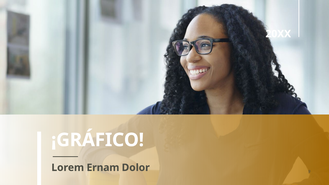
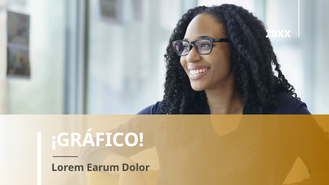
Ernam: Ernam -> Earum (103, 168)
